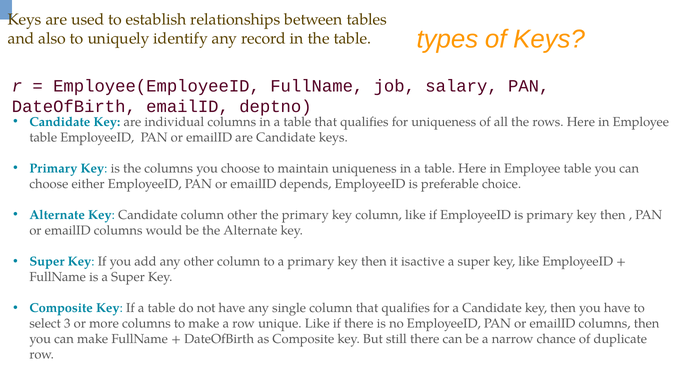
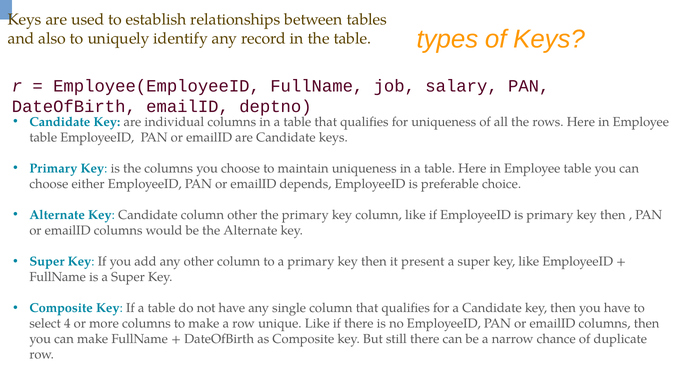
isactive: isactive -> present (423, 261)
3: 3 -> 4 (67, 323)
